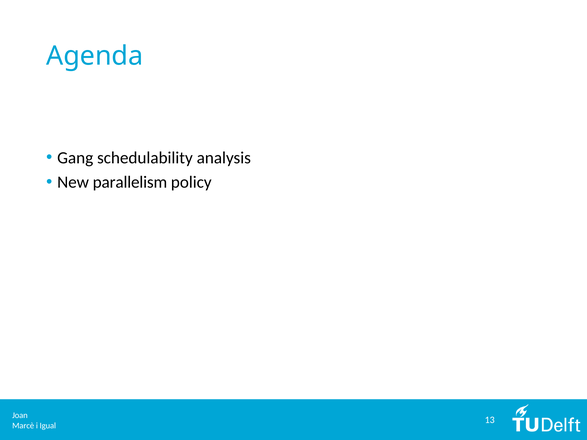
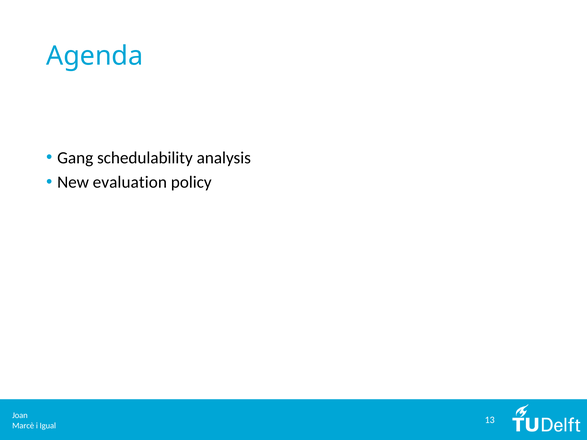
parallelism: parallelism -> evaluation (130, 182)
